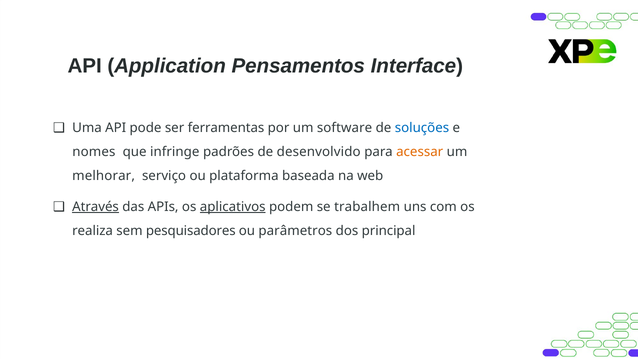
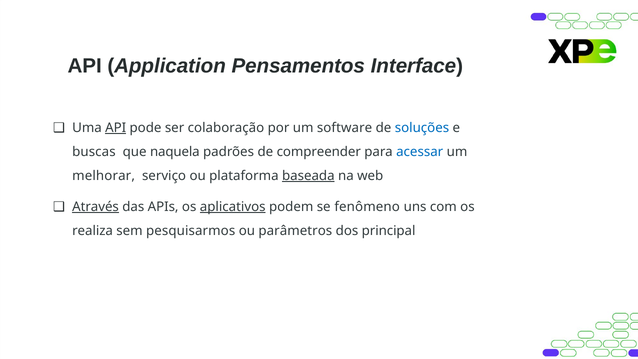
API underline: none -> present (116, 128)
ferramentas: ferramentas -> colaboração (226, 128)
nomes: nomes -> buscas (94, 152)
infringe: infringe -> naquela (175, 152)
desenvolvido: desenvolvido -> compreender (319, 152)
acessar colour: orange -> blue (420, 152)
baseada underline: none -> present (308, 176)
trabalhem: trabalhem -> fenômeno (367, 207)
pesquisadores: pesquisadores -> pesquisarmos (191, 231)
